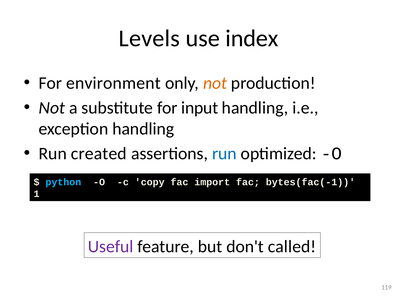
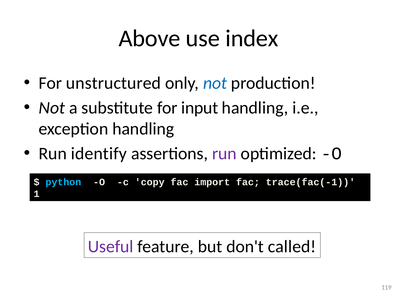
Levels: Levels -> Above (149, 38)
environment: environment -> unstructured (113, 83)
not colour: orange -> blue (215, 83)
created: created -> identify (99, 154)
run colour: blue -> purple (224, 154)
bytes(fac(-1: bytes(fac(-1 -> trace(fac(-1 (310, 182)
